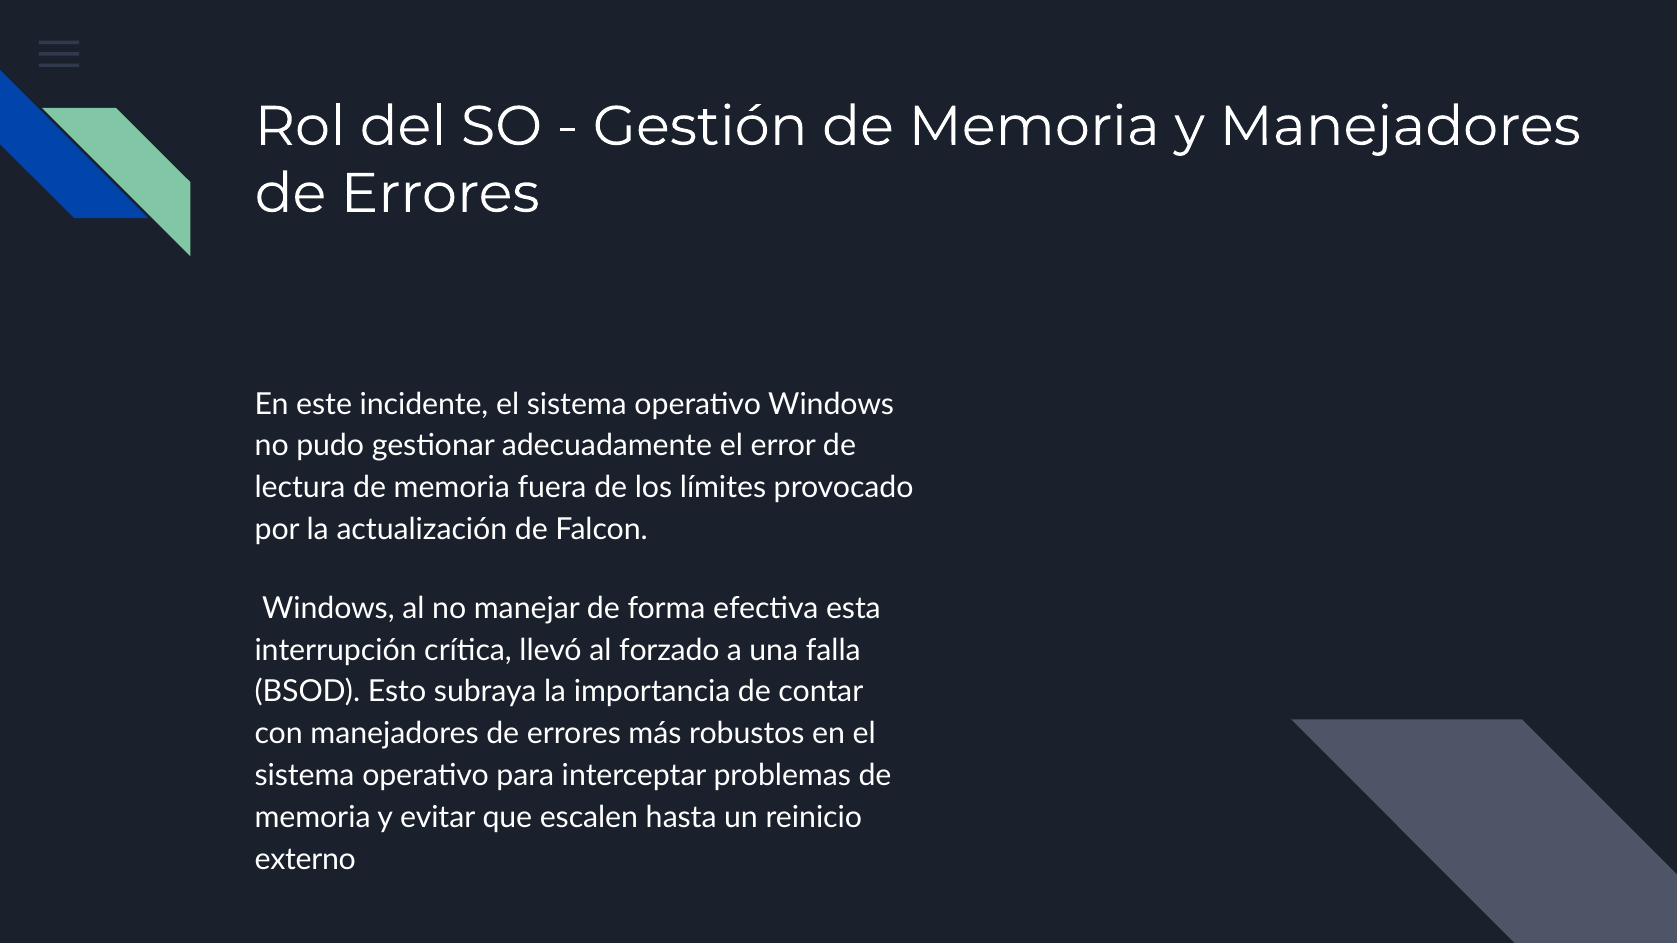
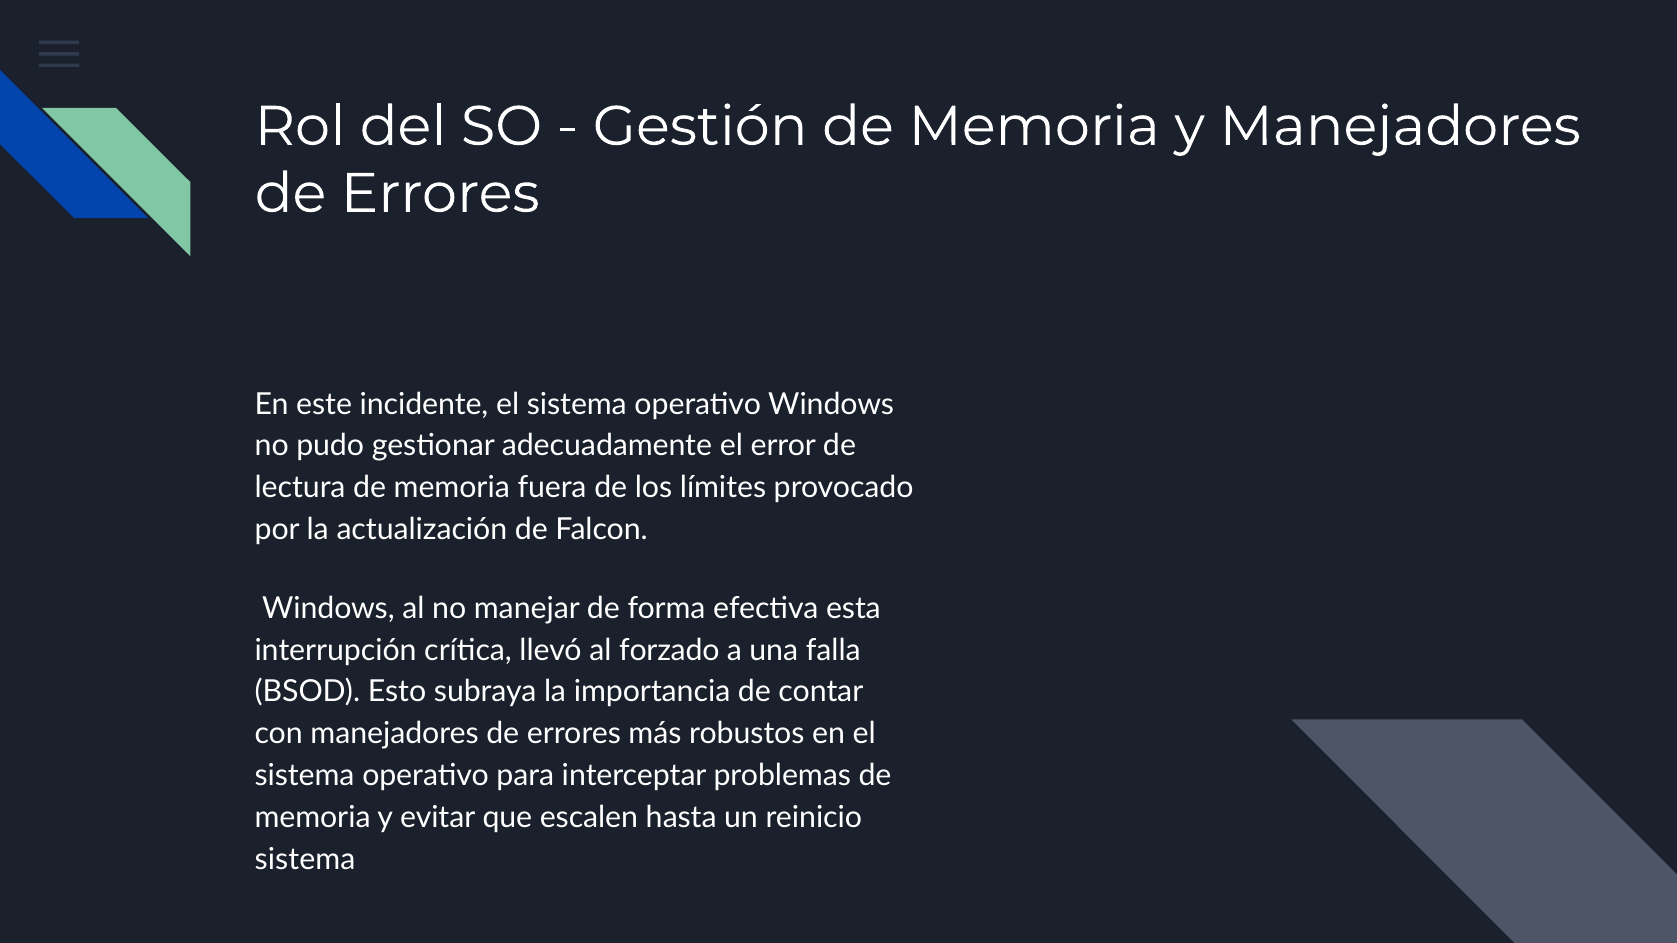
externo: externo -> sistema (305, 859)
